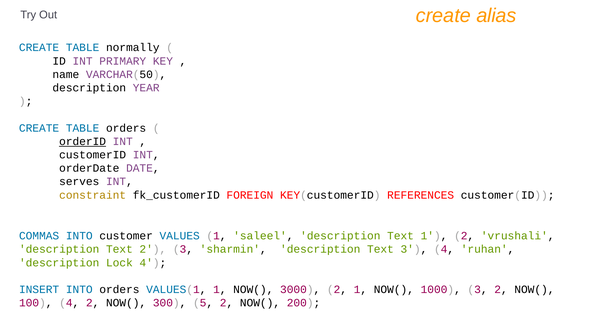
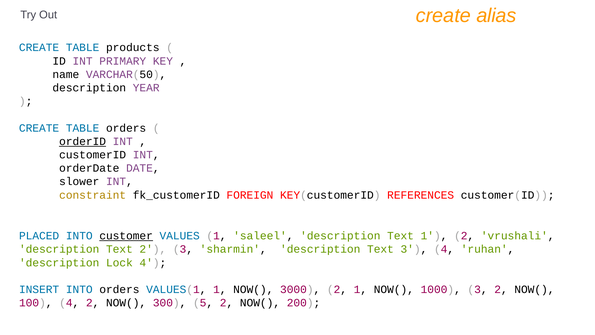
normally: normally -> products (133, 48)
serves: serves -> slower (79, 181)
COMMAS: COMMAS -> PLACED (39, 236)
customer underline: none -> present (126, 236)
